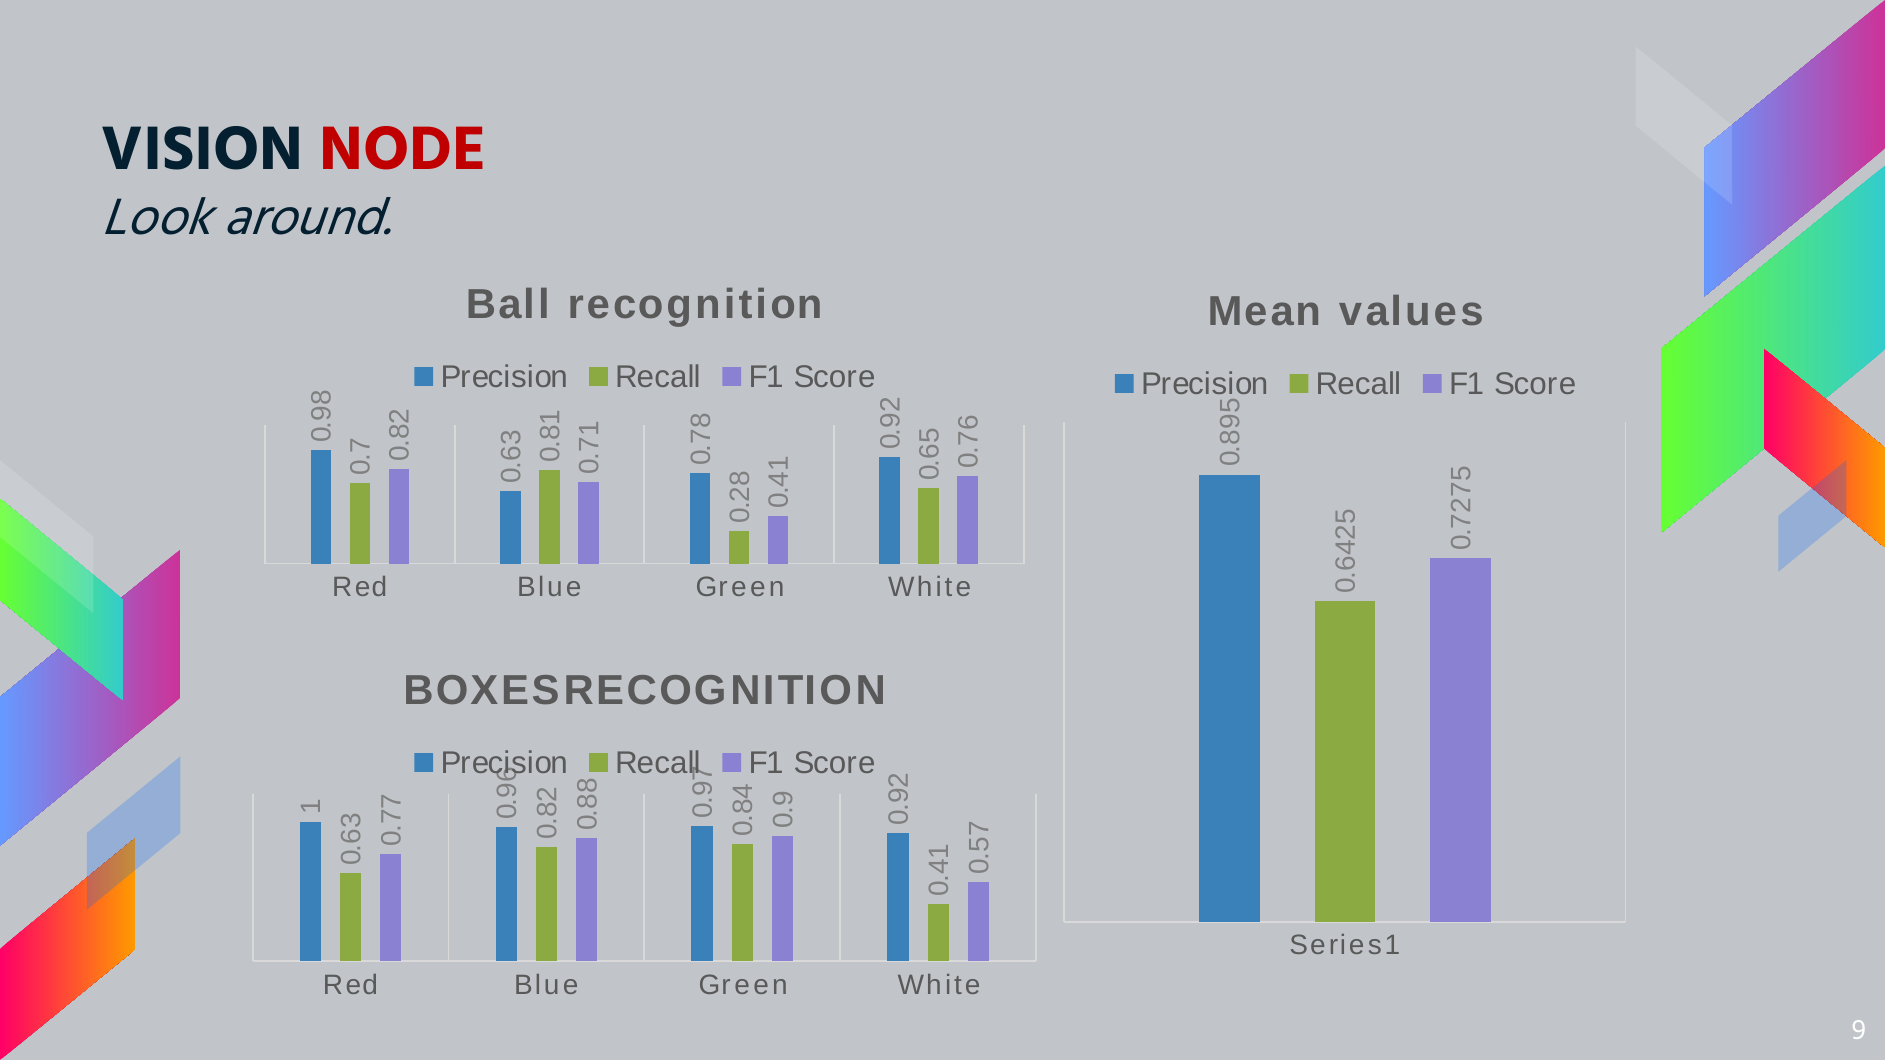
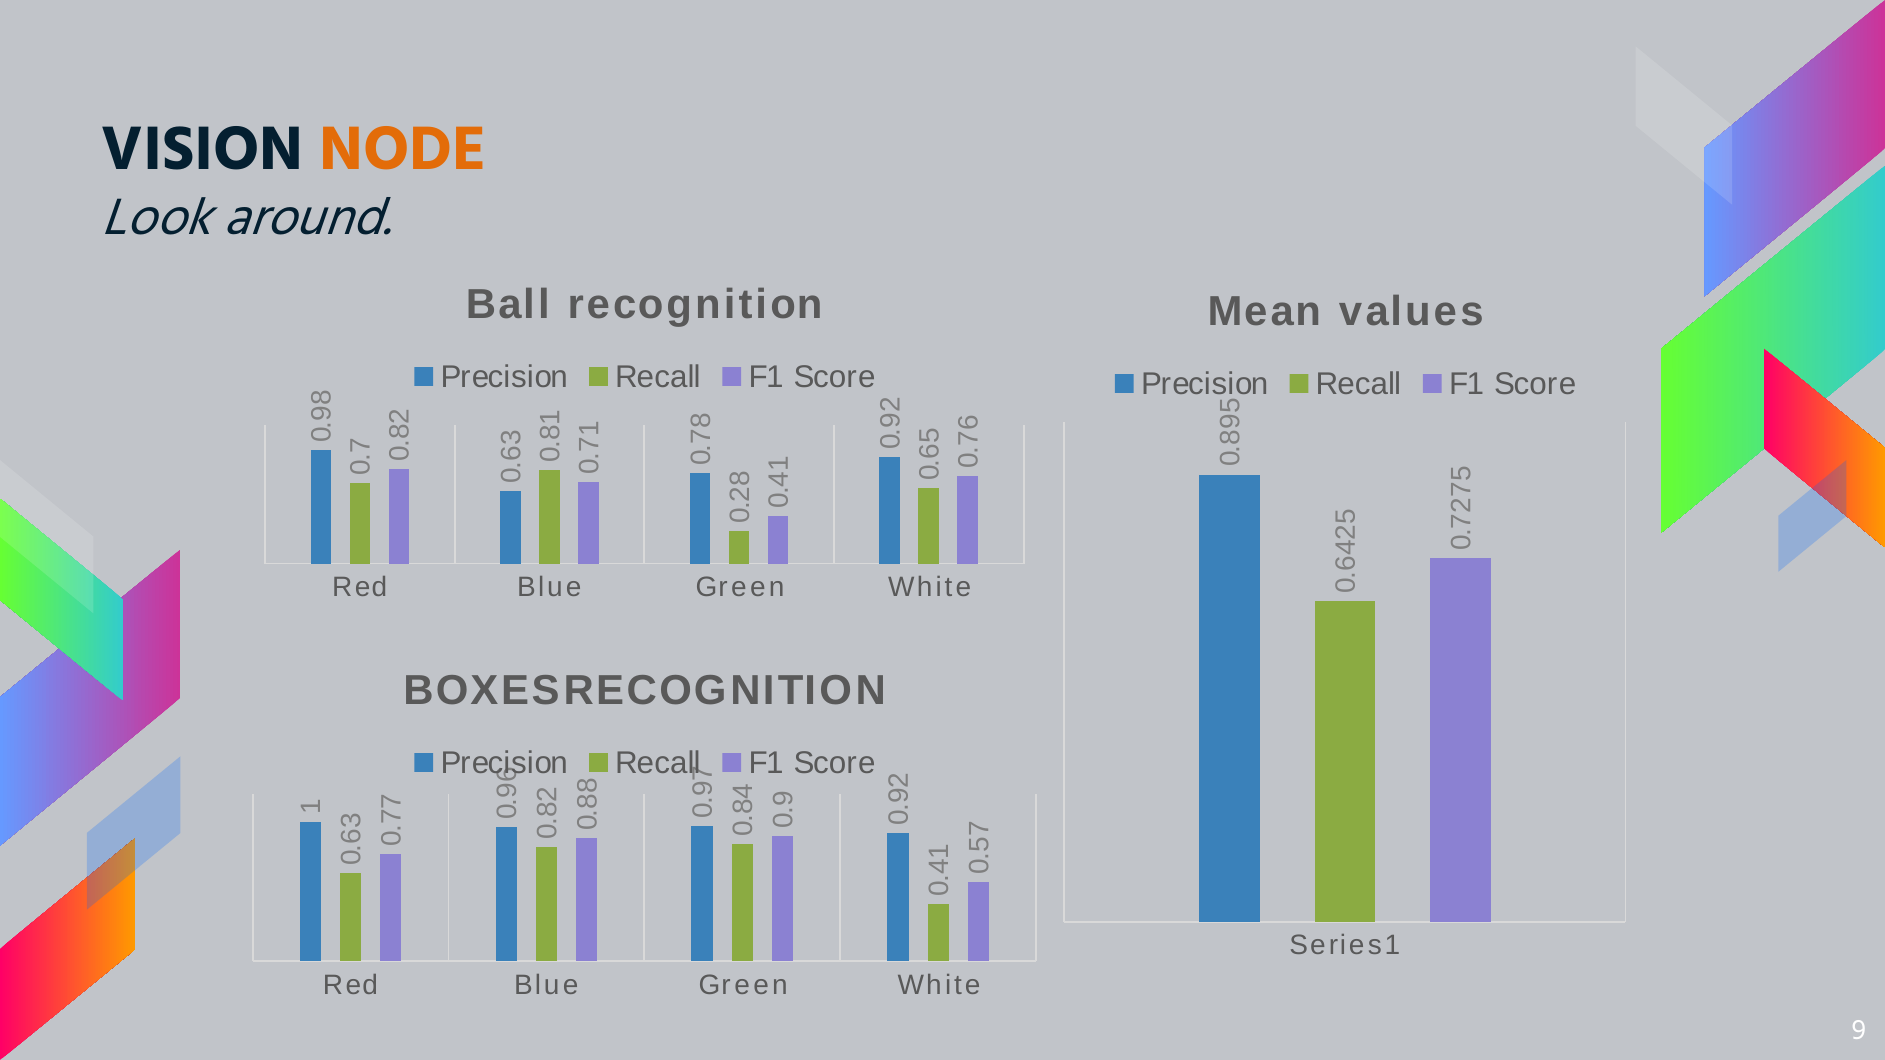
NODE colour: red -> orange (403, 149)
